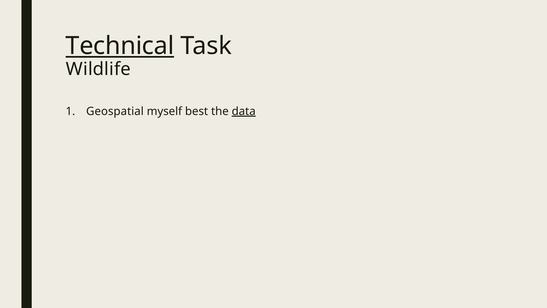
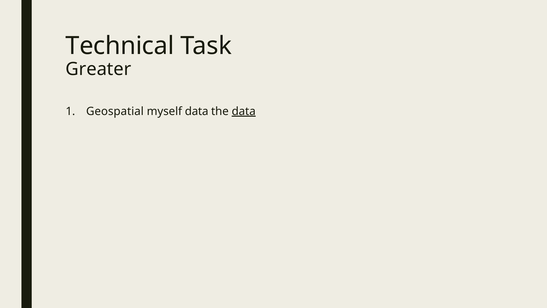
Technical underline: present -> none (120, 46)
Wildlife: Wildlife -> Greater (98, 69)
myself best: best -> data (197, 111)
